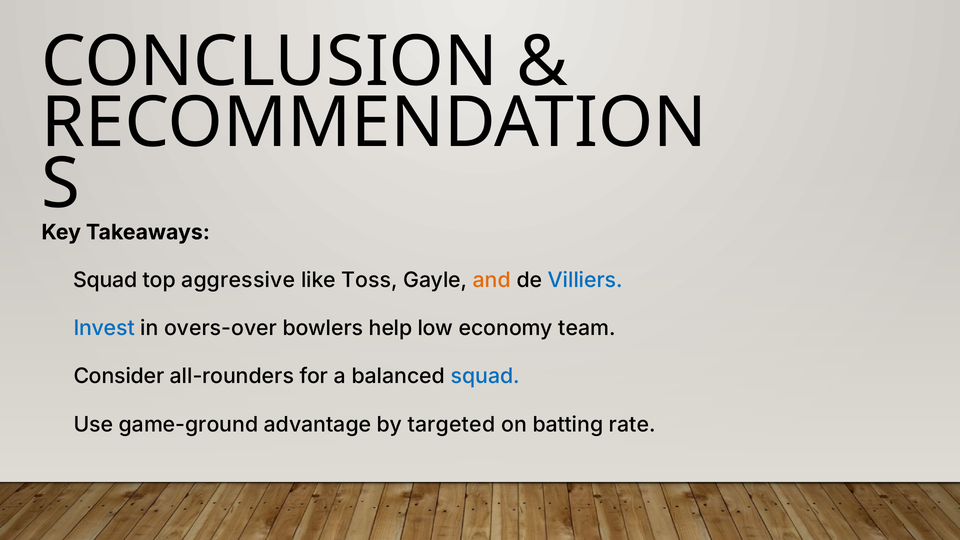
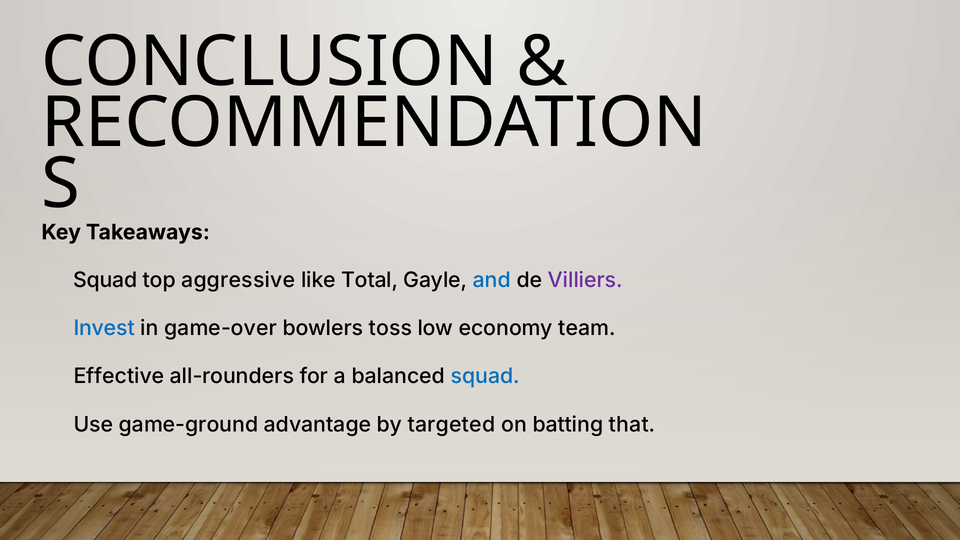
Toss: Toss -> Total (370, 280)
and colour: orange -> blue (492, 280)
Villiers colour: blue -> purple (585, 280)
overs-over: overs-over -> game-over (221, 328)
help: help -> toss (391, 328)
Consider: Consider -> Effective (119, 376)
rate: rate -> that (632, 425)
